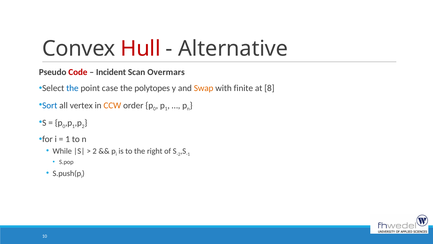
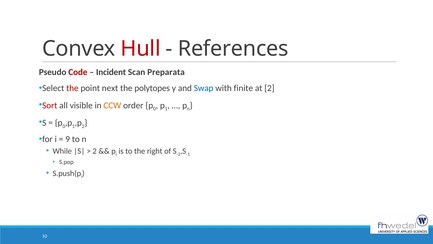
Alternative: Alternative -> References (233, 49)
Overmars: Overmars -> Preparata (166, 72)
the colour: blue -> red (72, 88)
case: case -> next (110, 88)
Swap colour: orange -> blue (204, 88)
at 8: 8 -> 2 (269, 88)
Sort colour: blue -> red (50, 105)
vertex: vertex -> visible (81, 105)
1: 1 -> 9 (68, 139)
